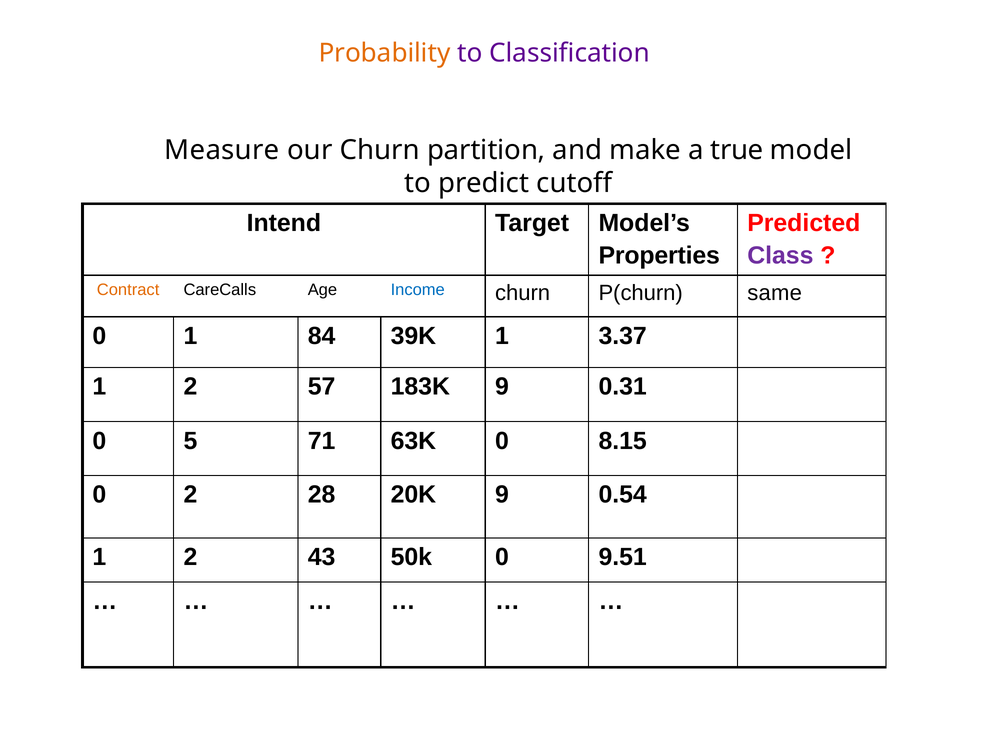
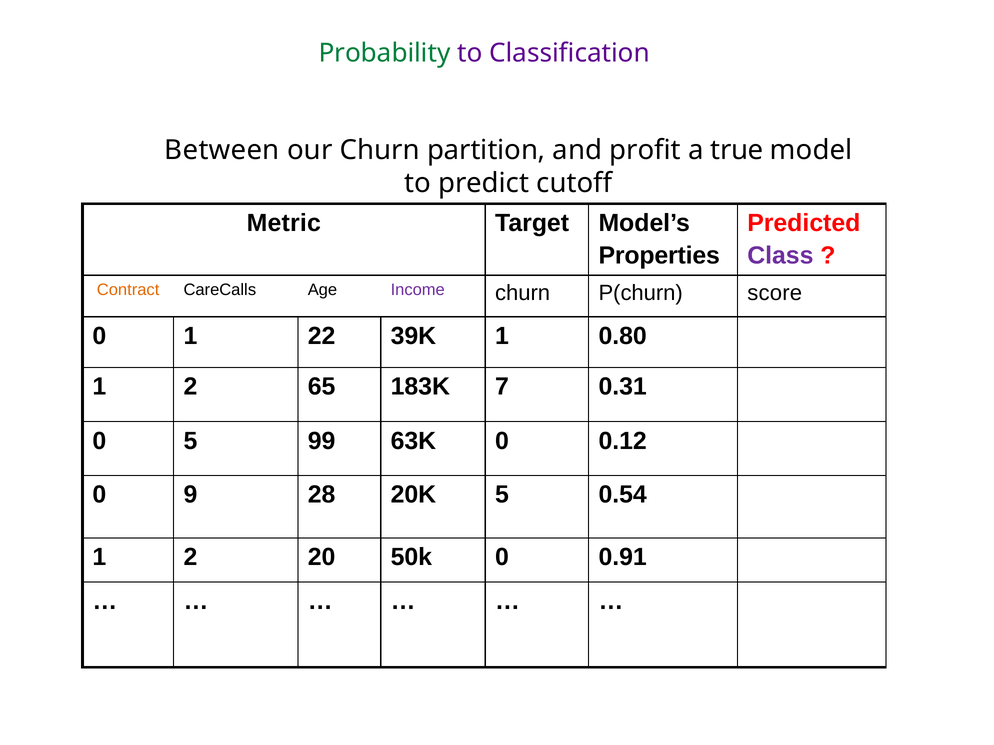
Probability colour: orange -> green (384, 53)
Measure: Measure -> Between (222, 150)
make: make -> profit (645, 150)
Intend: Intend -> Metric (284, 223)
Income colour: blue -> purple (418, 290)
same: same -> score (775, 293)
84: 84 -> 22 (322, 336)
3.37: 3.37 -> 0.80 (623, 336)
57: 57 -> 65 (322, 387)
183K 9: 9 -> 7 (502, 387)
71: 71 -> 99 (322, 441)
8.15: 8.15 -> 0.12 (623, 441)
0 2: 2 -> 9 (190, 495)
20K 9: 9 -> 5 (502, 495)
43: 43 -> 20 (322, 558)
9.51: 9.51 -> 0.91 (623, 558)
